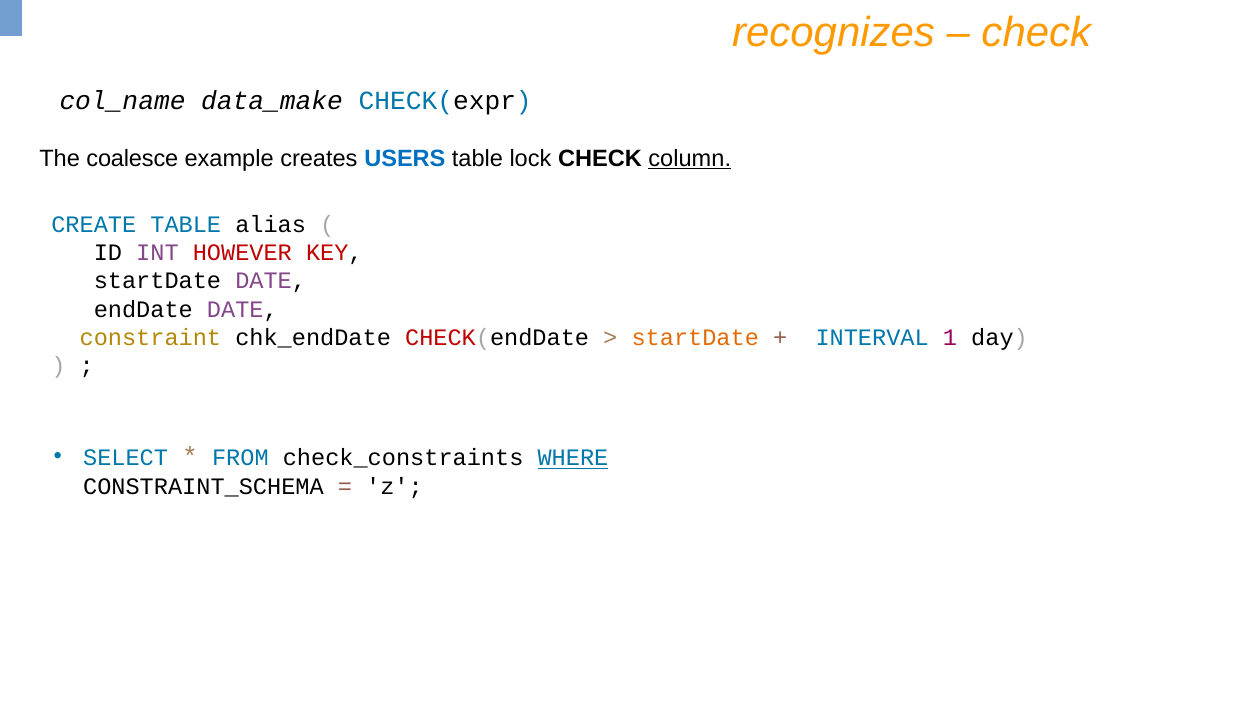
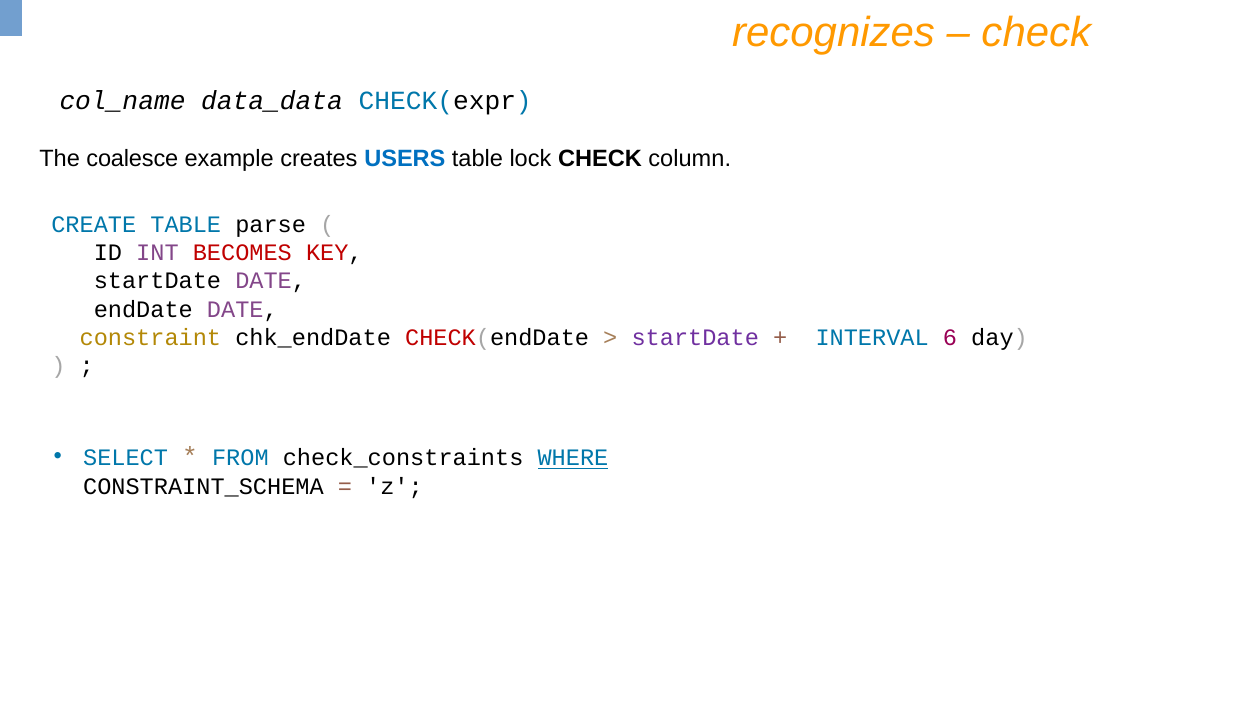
data_make: data_make -> data_data (272, 101)
column underline: present -> none (690, 159)
alias: alias -> parse (271, 225)
HOWEVER: HOWEVER -> BECOMES (242, 253)
startDate colour: orange -> purple (695, 338)
1: 1 -> 6 (950, 338)
